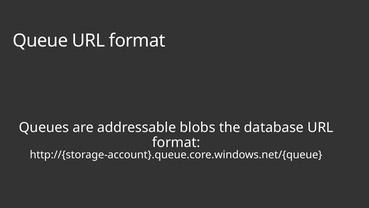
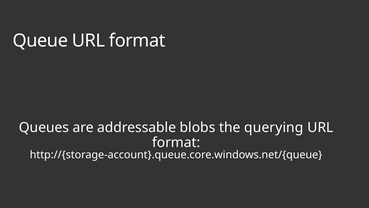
database: database -> querying (274, 127)
